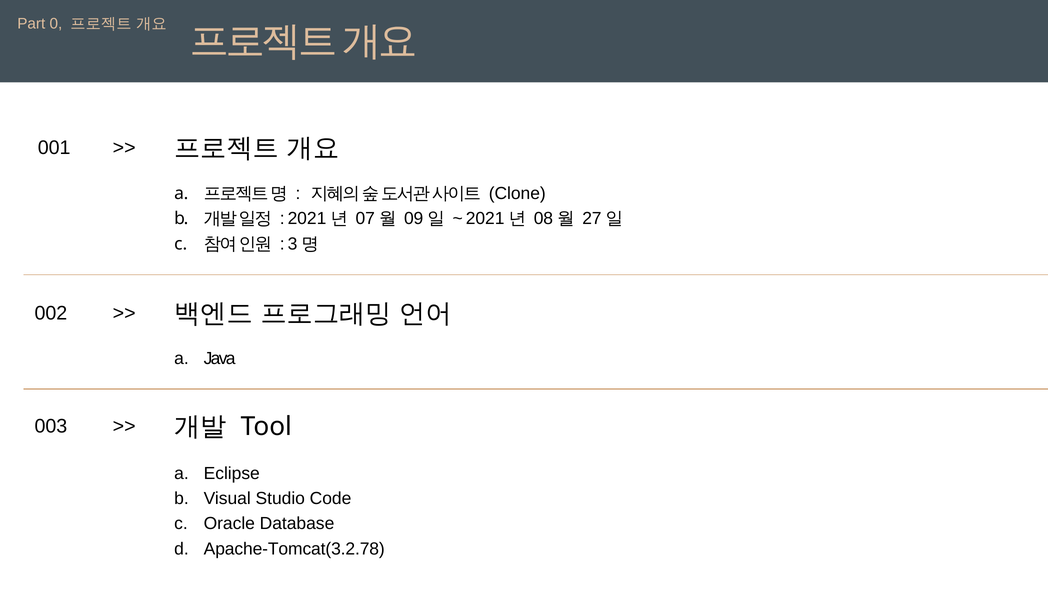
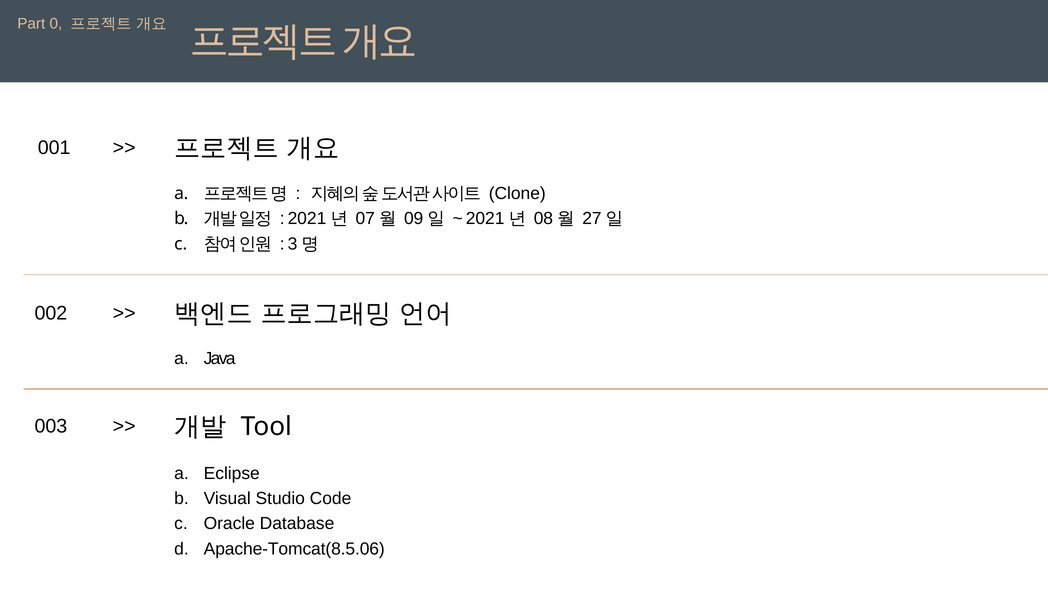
Apache-Tomcat(3.2.78: Apache-Tomcat(3.2.78 -> Apache-Tomcat(8.5.06 (294, 548)
